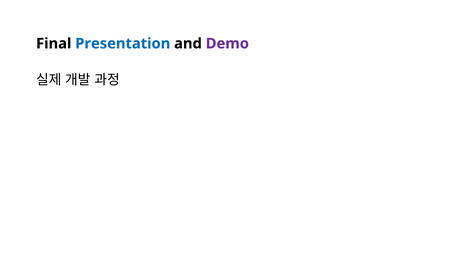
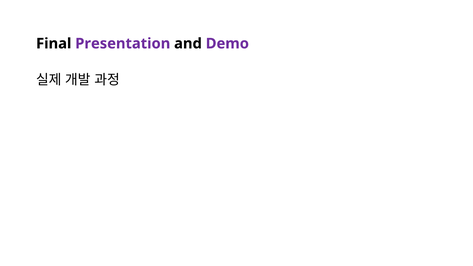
Presentation colour: blue -> purple (123, 44)
